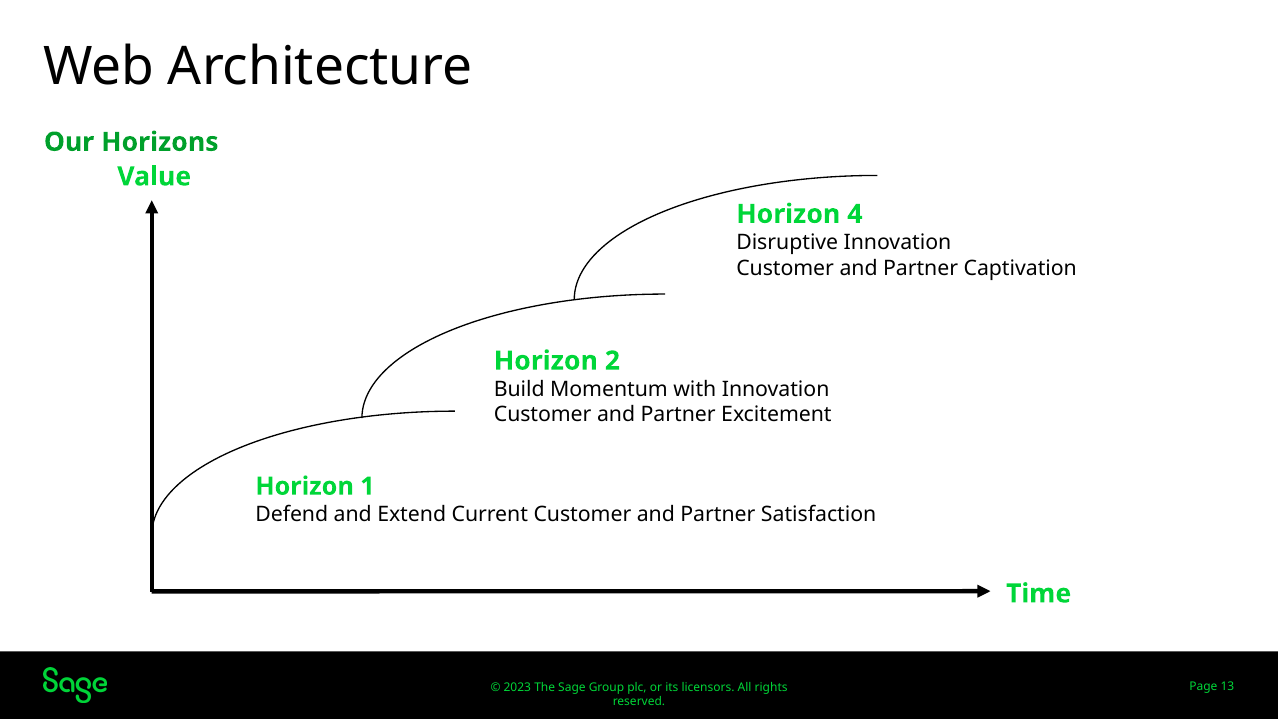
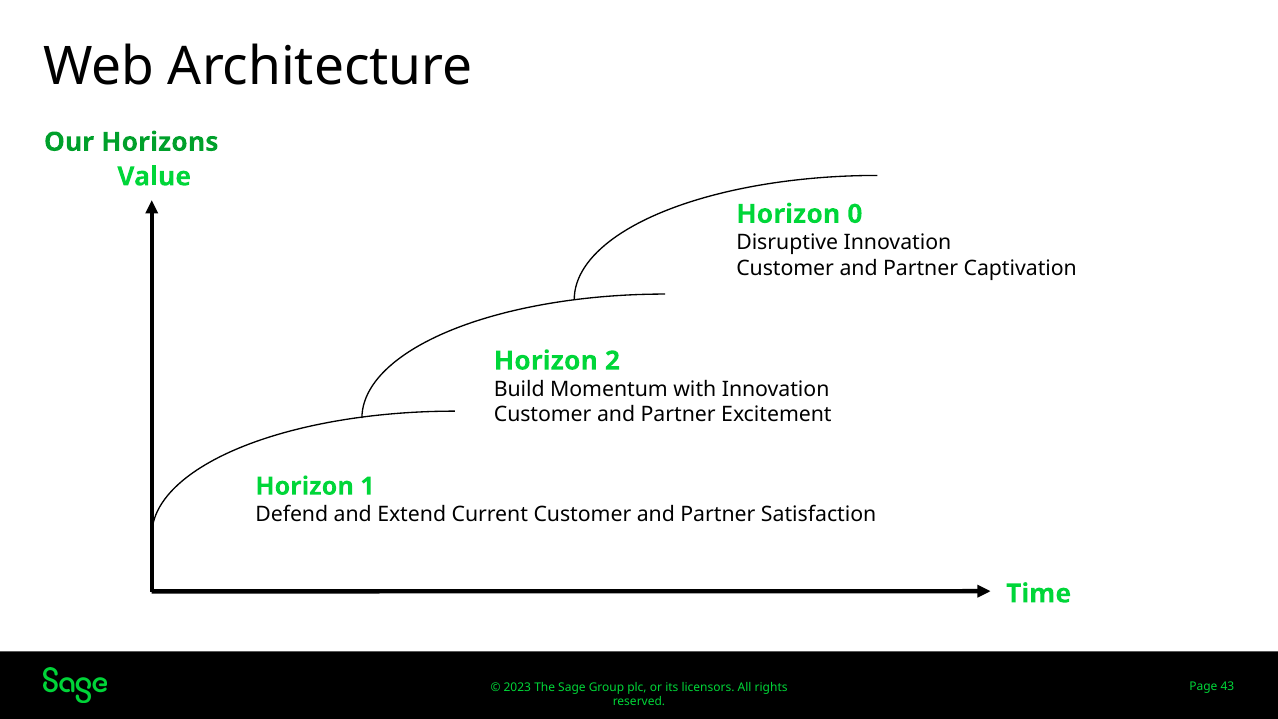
4: 4 -> 0 (855, 214)
13: 13 -> 43 (1227, 686)
